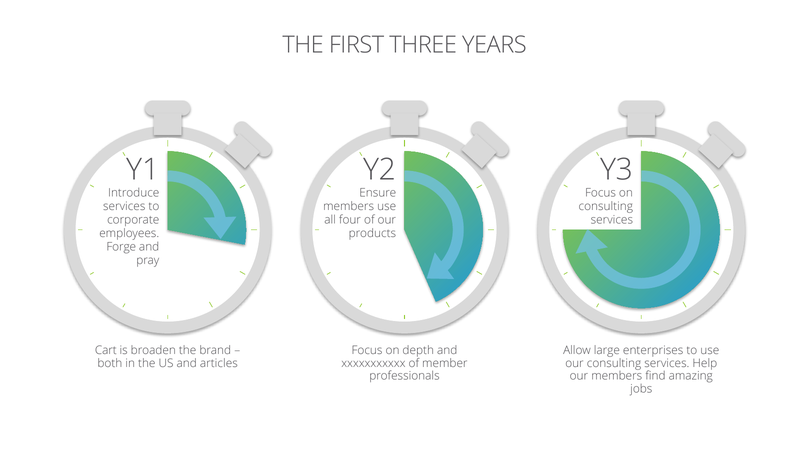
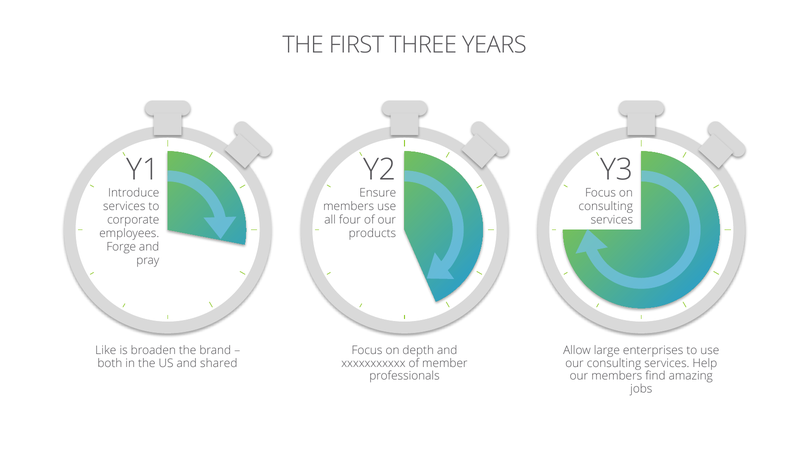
Cart: Cart -> Like (106, 351)
articles: articles -> shared (219, 363)
